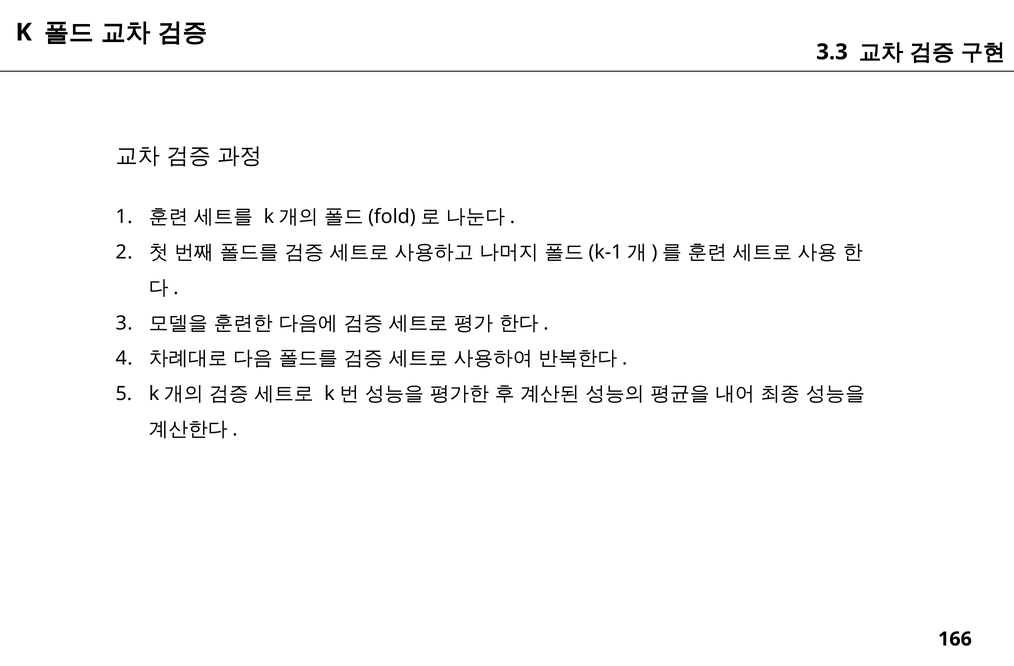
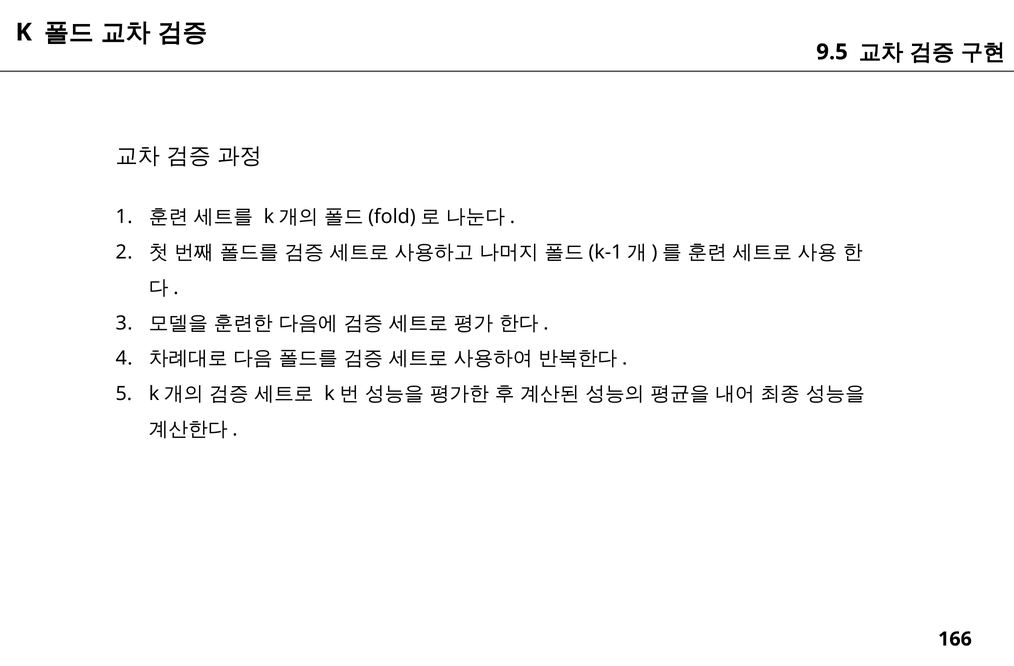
3.3: 3.3 -> 9.5 (832, 52)
